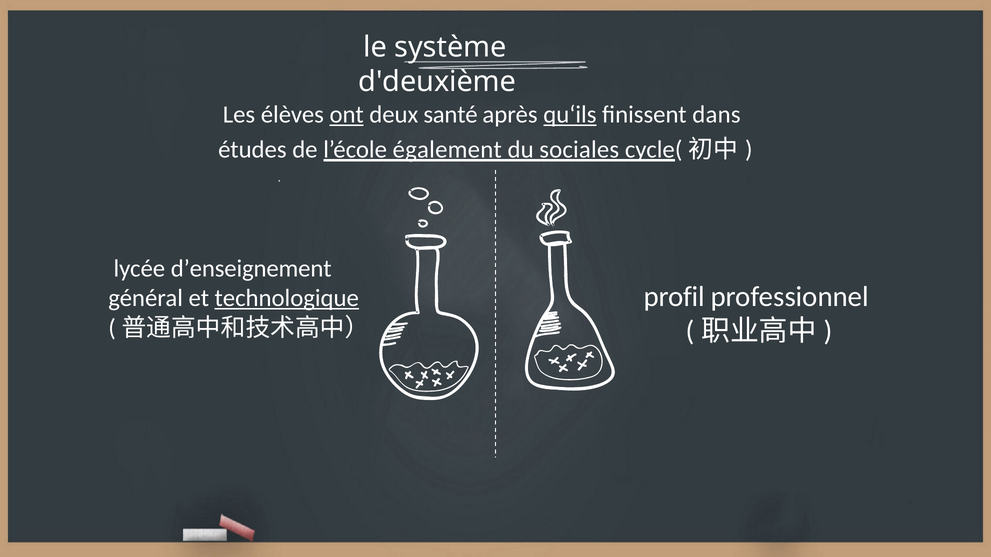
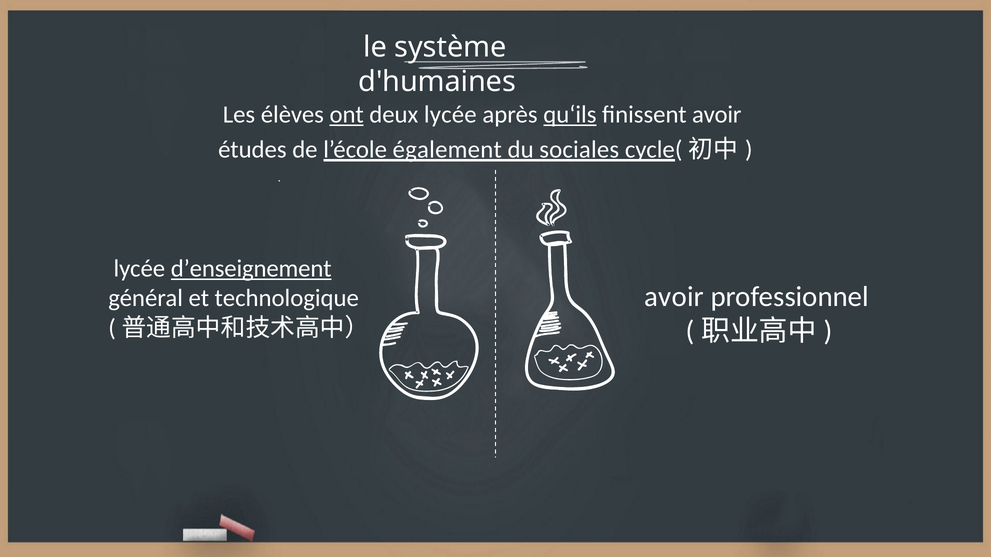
d'deuxième: d'deuxième -> d'humaines (437, 82)
deux santé: santé -> lycée (450, 114)
finissent dans: dans -> avoir (717, 114)
d’enseignement underline: none -> present (251, 269)
profil: profil -> avoir (674, 297)
technologique underline: present -> none (287, 298)
